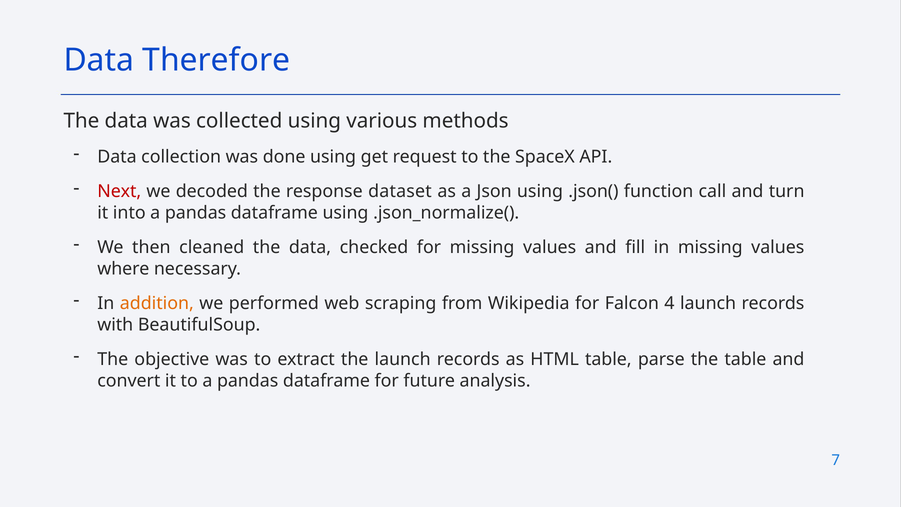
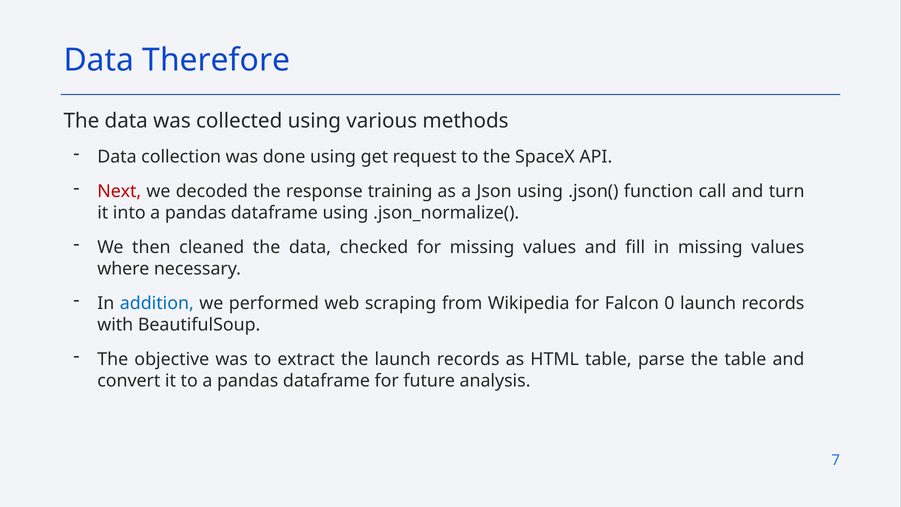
dataset: dataset -> training (400, 191)
addition colour: orange -> blue (157, 303)
4: 4 -> 0 (669, 303)
